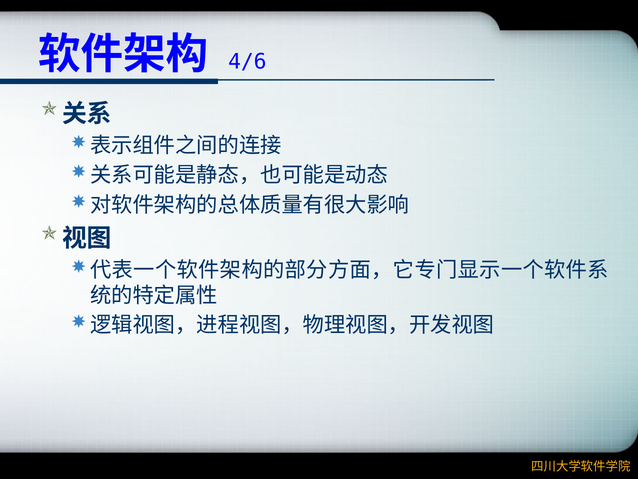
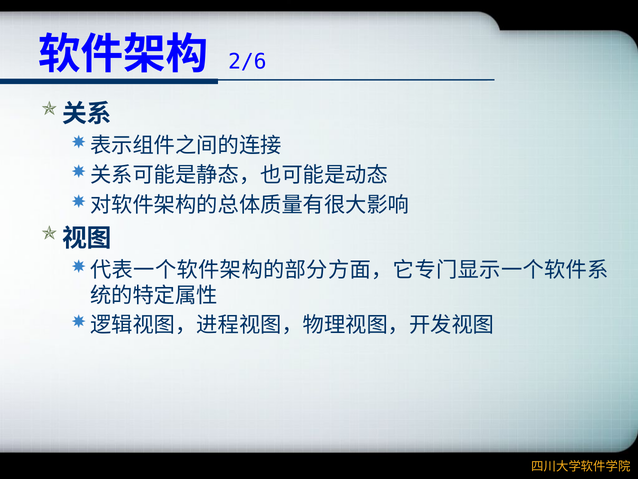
4/6: 4/6 -> 2/6 (247, 62)
